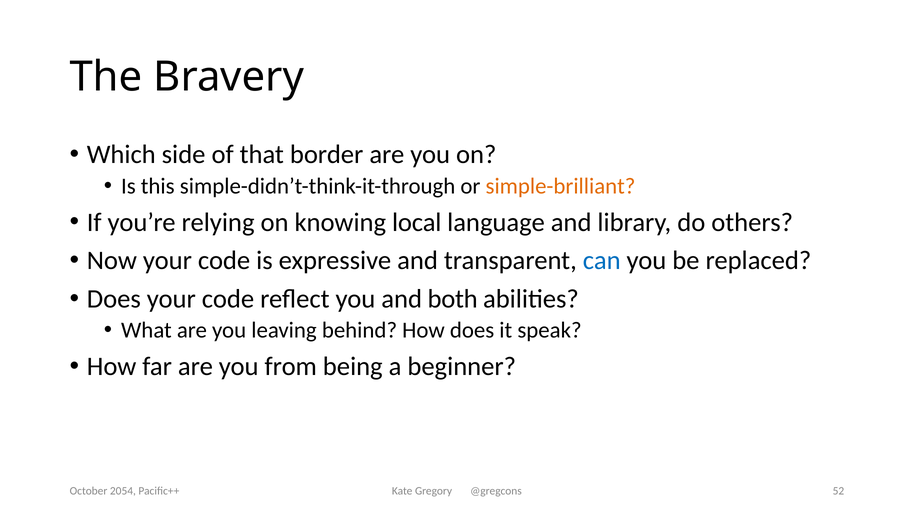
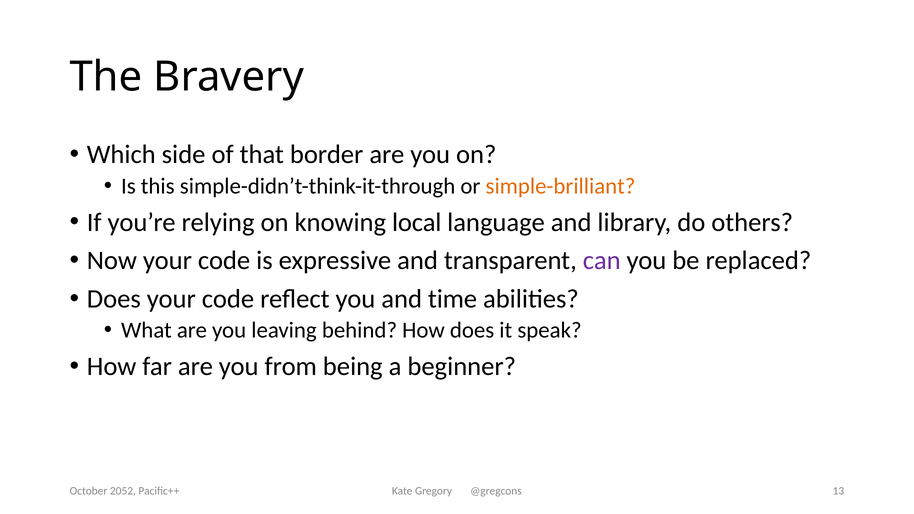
can colour: blue -> purple (602, 261)
both: both -> time (453, 299)
52: 52 -> 13 (839, 491)
2054: 2054 -> 2052 (123, 491)
